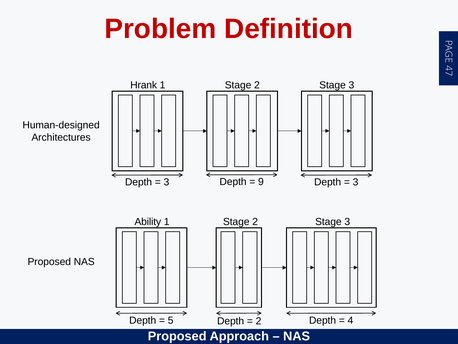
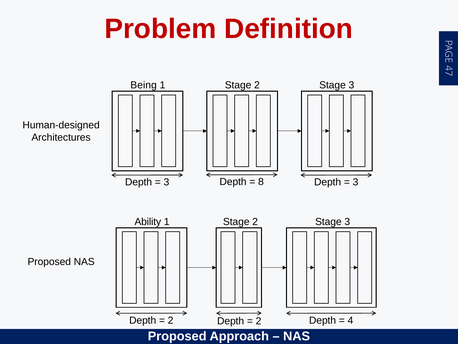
Hrank: Hrank -> Being (144, 85)
9: 9 -> 8 (261, 182)
5: 5 -> 2 (171, 320)
